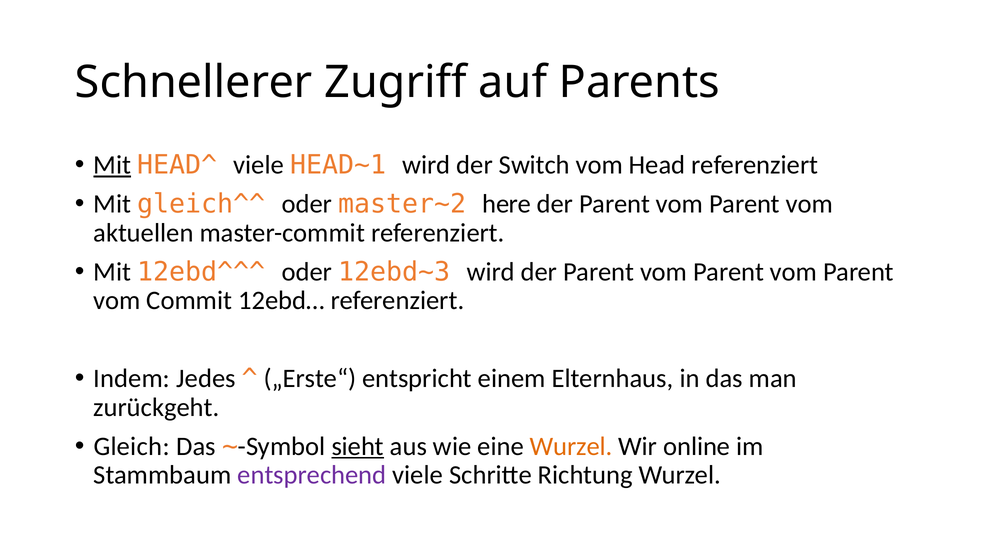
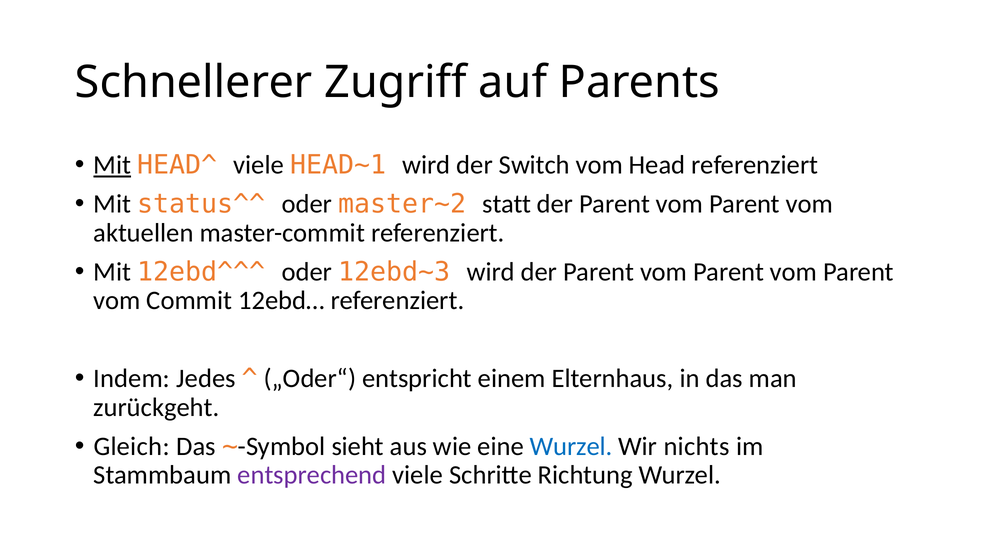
gleich^^: gleich^^ -> status^^ (201, 204)
here: here -> statt (507, 204)
„Erste“: „Erste“ -> „Oder“ (310, 378)
sieht underline: present -> none (358, 446)
Wurzel colour: orange -> blue (571, 446)
online: online -> nichts (697, 446)
